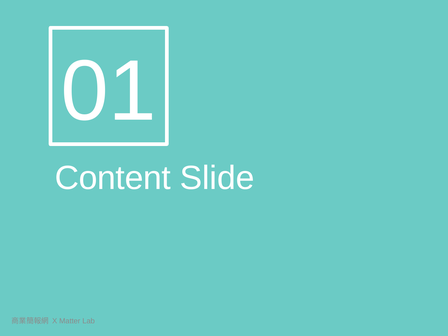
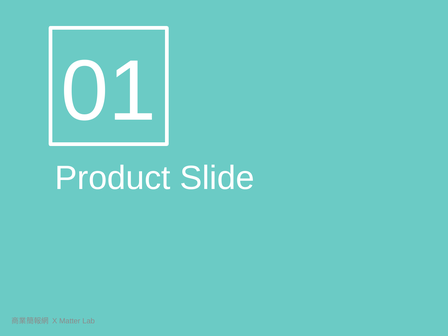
Content: Content -> Product (113, 178)
